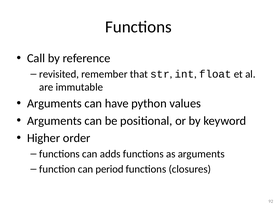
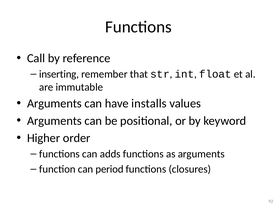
revisited: revisited -> inserting (59, 74)
python: python -> installs (149, 103)
